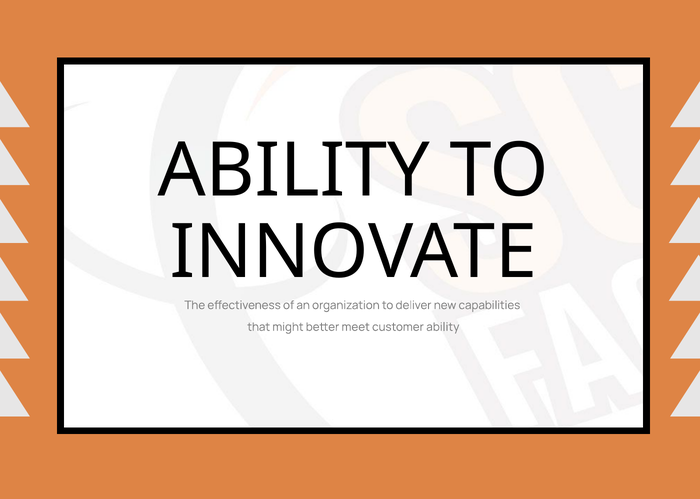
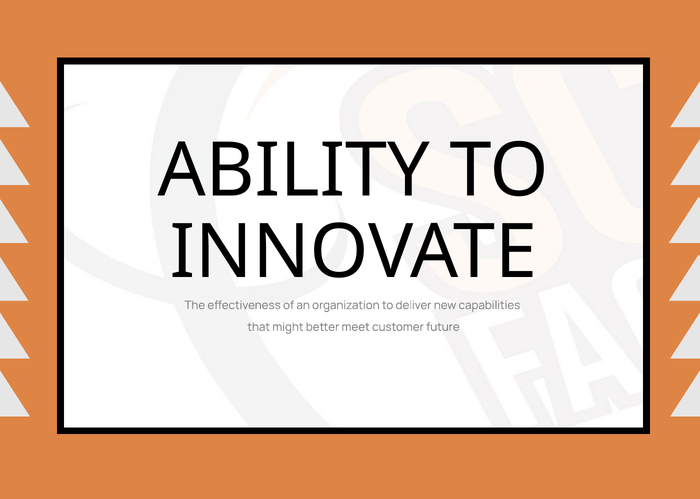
customer ability: ability -> future (443, 327)
